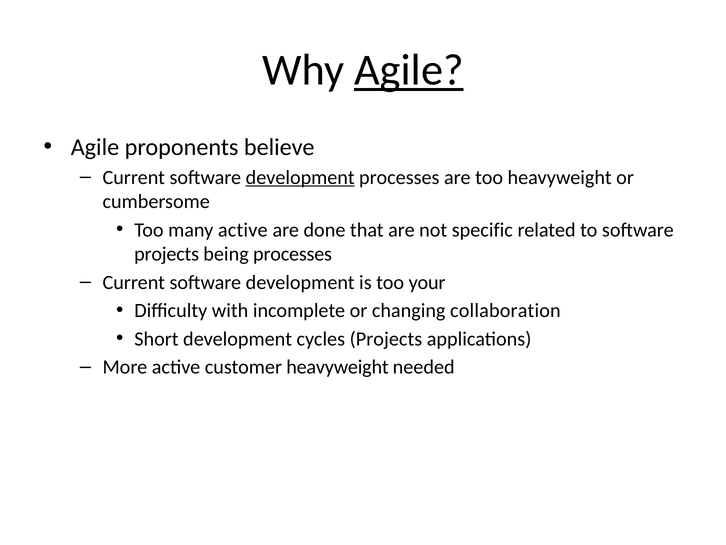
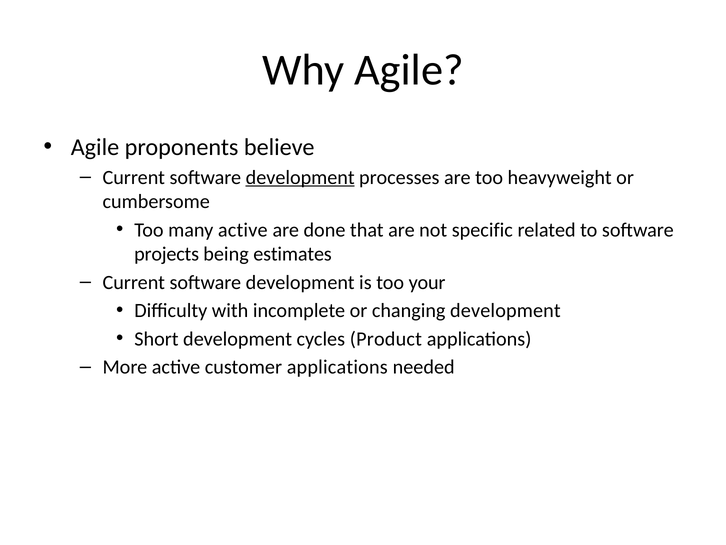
Agile underline: present -> none (409, 70)
being processes: processes -> estimates (293, 254)
changing collaboration: collaboration -> development (505, 310)
cycles Projects: Projects -> Product (386, 339)
customer heavyweight: heavyweight -> applications (337, 367)
